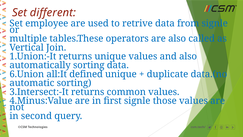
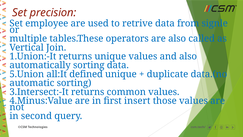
different: different -> precision (53, 13)
6.Union: 6.Union -> 5.Union (27, 74)
first signle: signle -> insert (137, 101)
